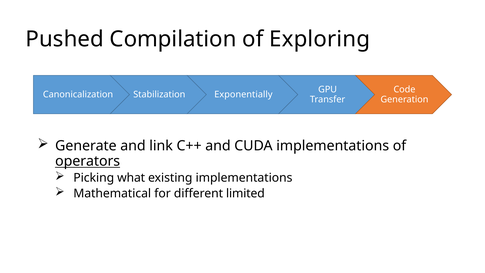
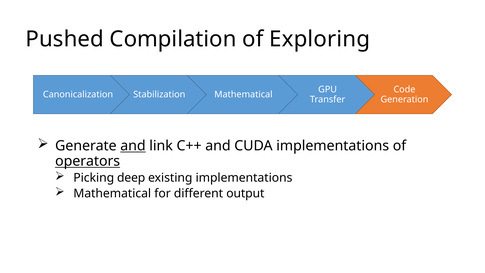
Exponentially: Exponentially -> Mathematical (243, 94)
and underline: none -> present (133, 146)
what: what -> deep (131, 178)
limited: limited -> output (245, 193)
